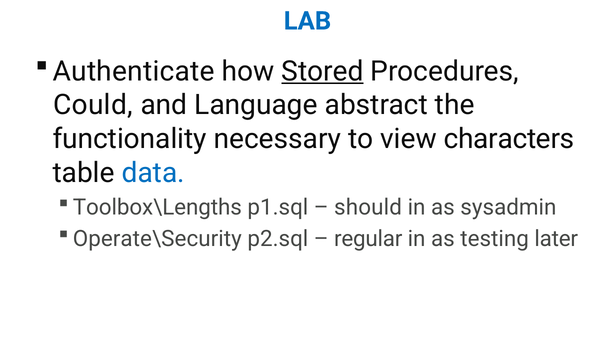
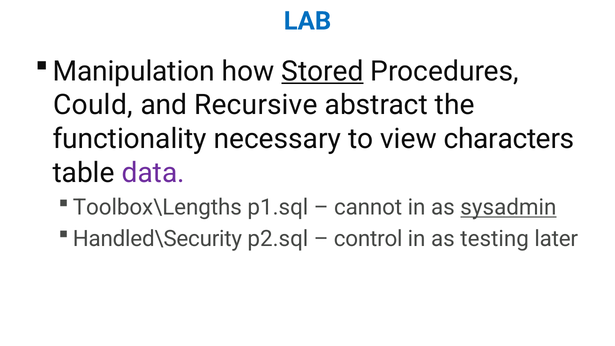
Authenticate: Authenticate -> Manipulation (134, 71)
Language: Language -> Recursive (256, 105)
data colour: blue -> purple (153, 173)
should: should -> cannot (368, 207)
sysadmin underline: none -> present (508, 207)
Operate\Security: Operate\Security -> Handled\Security (157, 239)
regular: regular -> control (368, 239)
